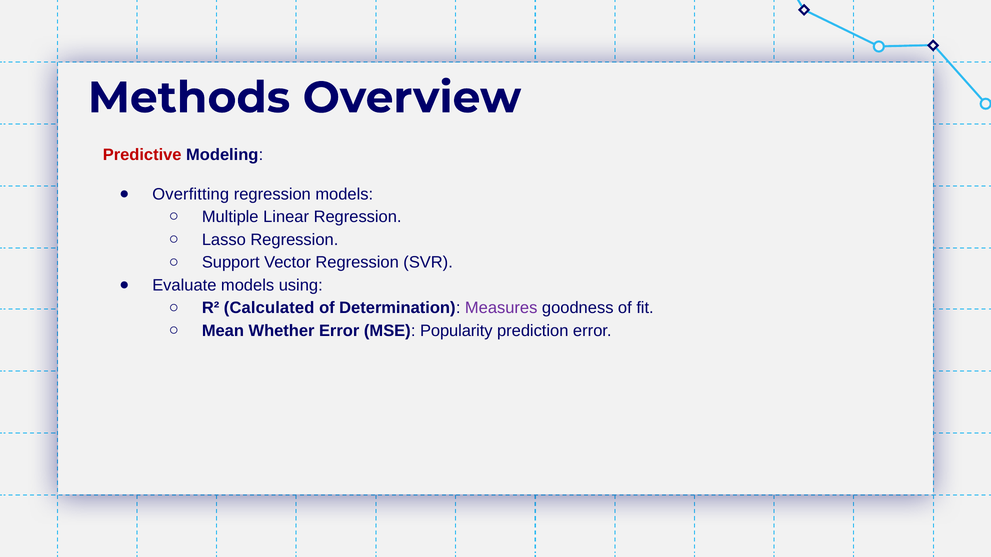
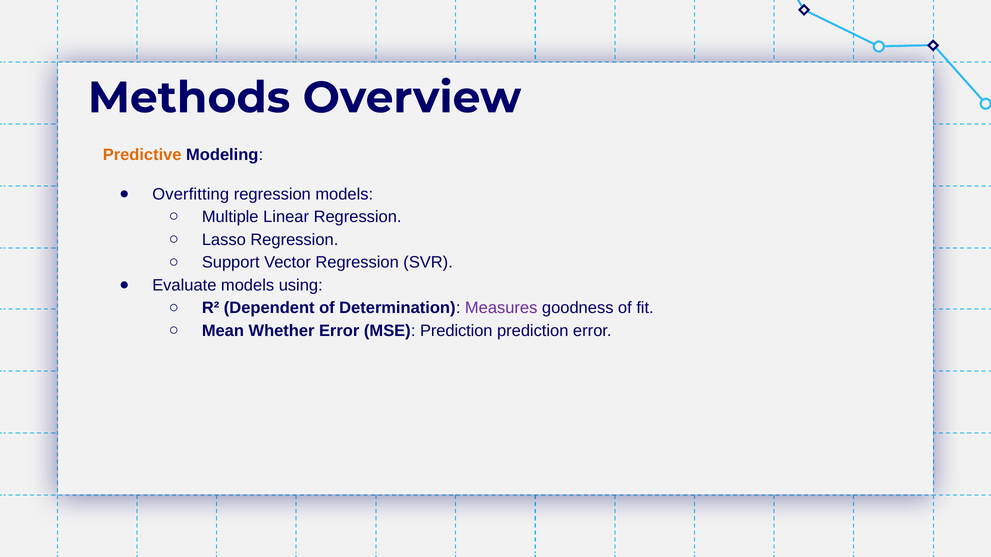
Predictive colour: red -> orange (142, 155)
Calculated: Calculated -> Dependent (269, 308)
MSE Popularity: Popularity -> Prediction (456, 331)
